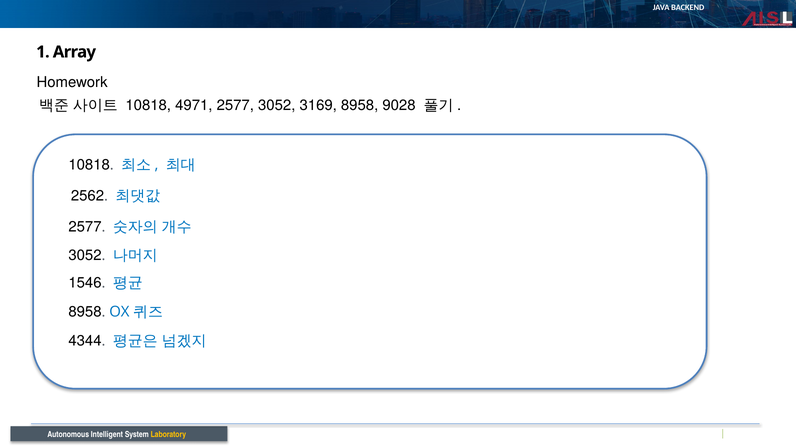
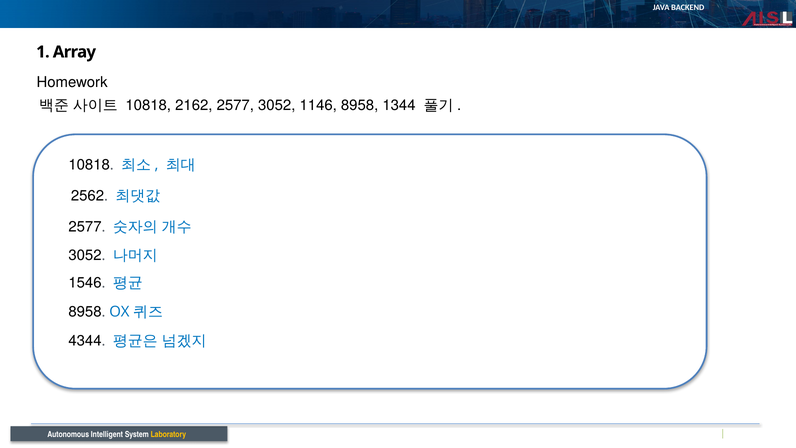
4971: 4971 -> 2162 (194, 105)
3169: 3169 -> 1146 (318, 105)
9028: 9028 -> 1344 (399, 105)
